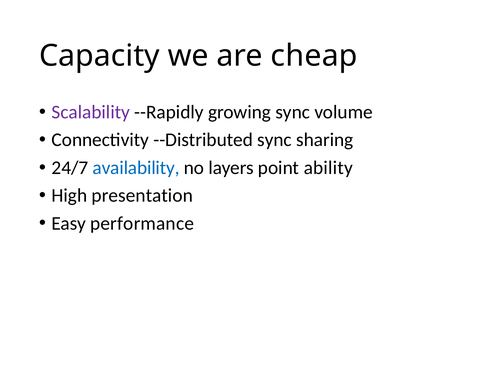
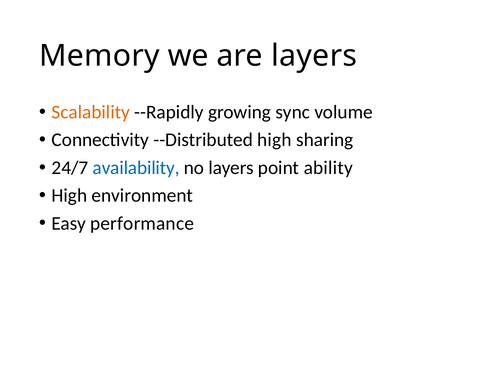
Capacity: Capacity -> Memory (99, 56)
are cheap: cheap -> layers (314, 56)
Scalability colour: purple -> orange (91, 112)
--Distributed sync: sync -> high (274, 140)
presentation: presentation -> environment (142, 195)
